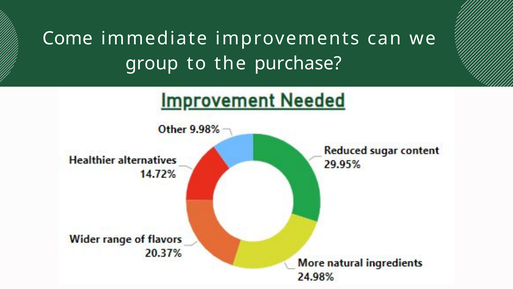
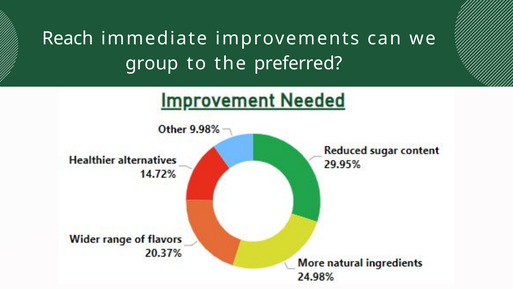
Come: Come -> Reach (68, 38)
purchase: purchase -> preferred (298, 63)
